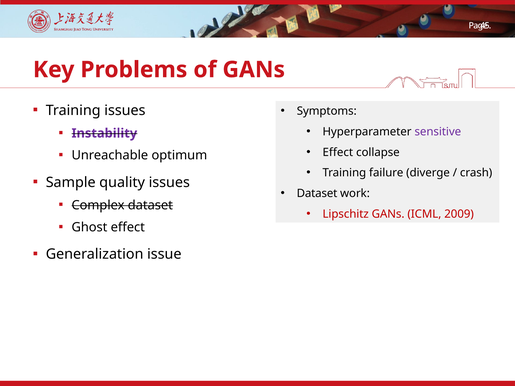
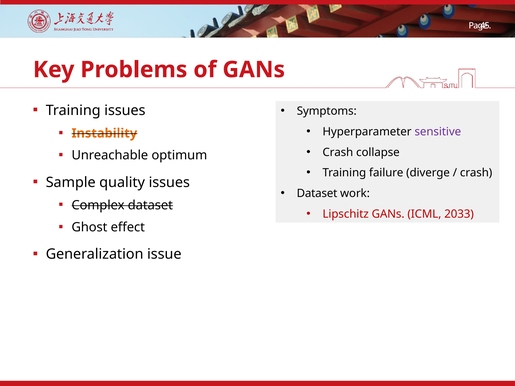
Instability colour: purple -> orange (104, 133)
Effect: Effect -> Crash (338, 152)
2009: 2009 -> 2033 (459, 214)
